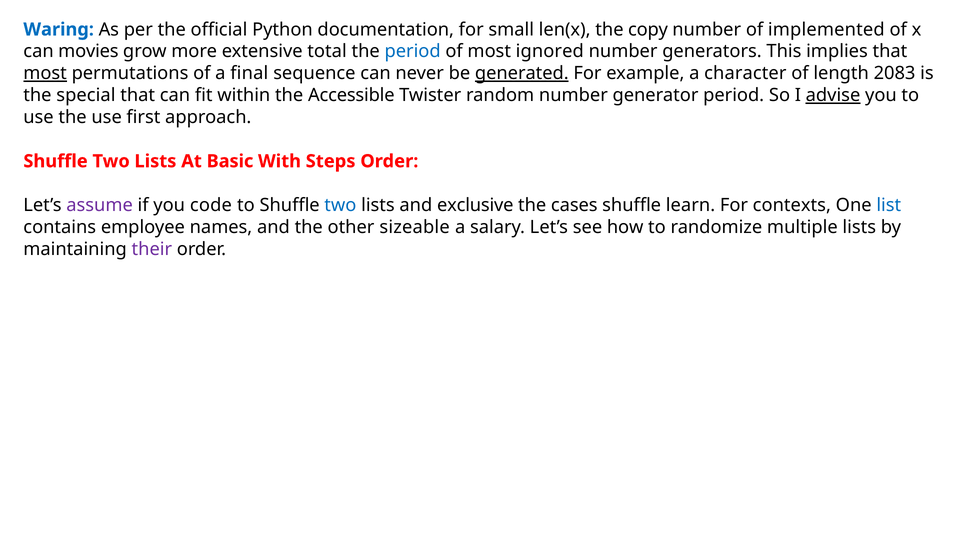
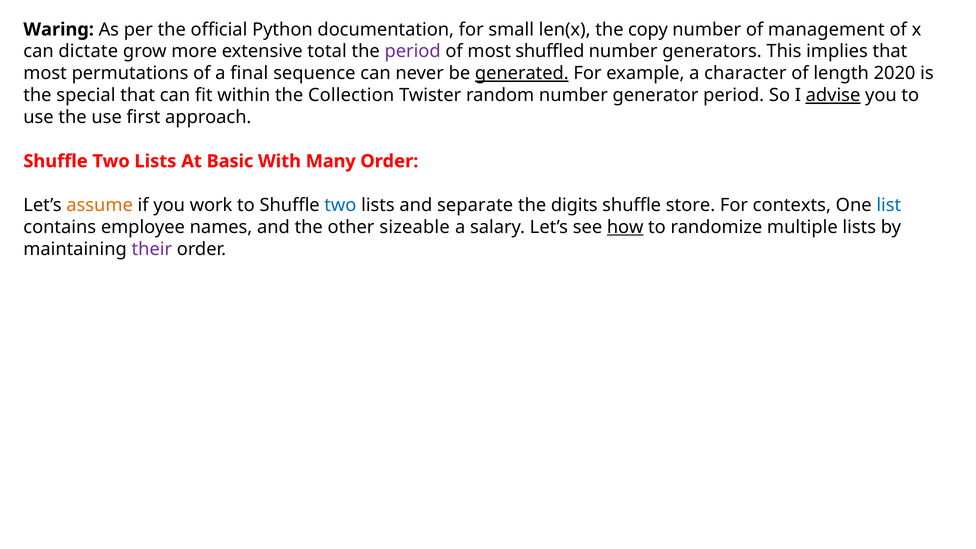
Waring colour: blue -> black (59, 29)
implemented: implemented -> management (826, 29)
movies: movies -> dictate (88, 51)
period colour: blue -> purple (413, 51)
ignored: ignored -> shuffled (550, 51)
most underline: present -> none (45, 73)
2083: 2083 -> 2020 (895, 73)
Accessible: Accessible -> Collection (351, 95)
Steps: Steps -> Many (331, 161)
assume colour: purple -> orange (100, 205)
code: code -> work (211, 205)
exclusive: exclusive -> separate (475, 205)
cases: cases -> digits (574, 205)
learn: learn -> store (691, 205)
how underline: none -> present (625, 227)
